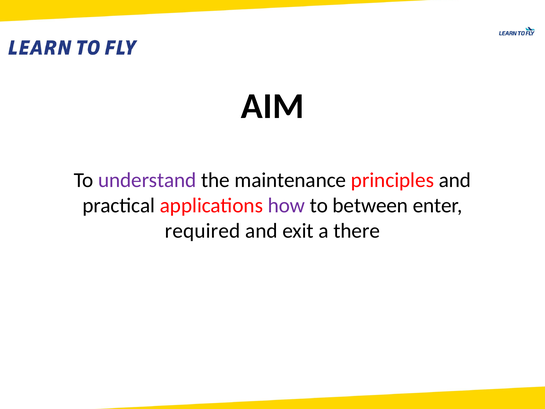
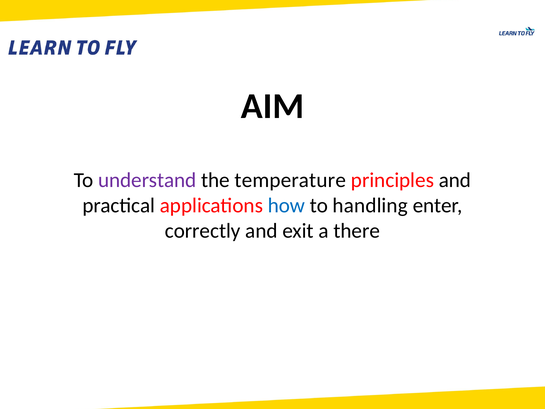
maintenance: maintenance -> temperature (290, 180)
how colour: purple -> blue (286, 205)
between: between -> handling (370, 205)
required: required -> correctly (203, 231)
